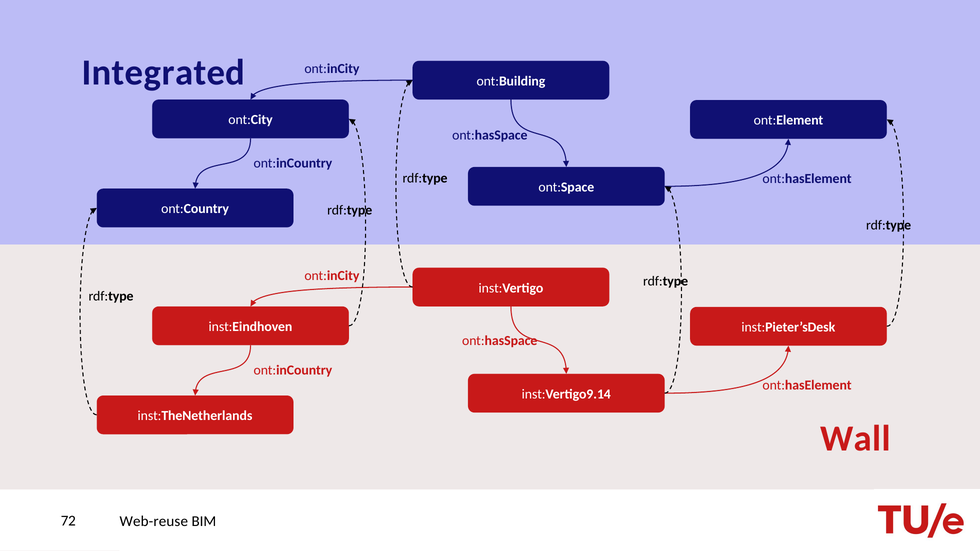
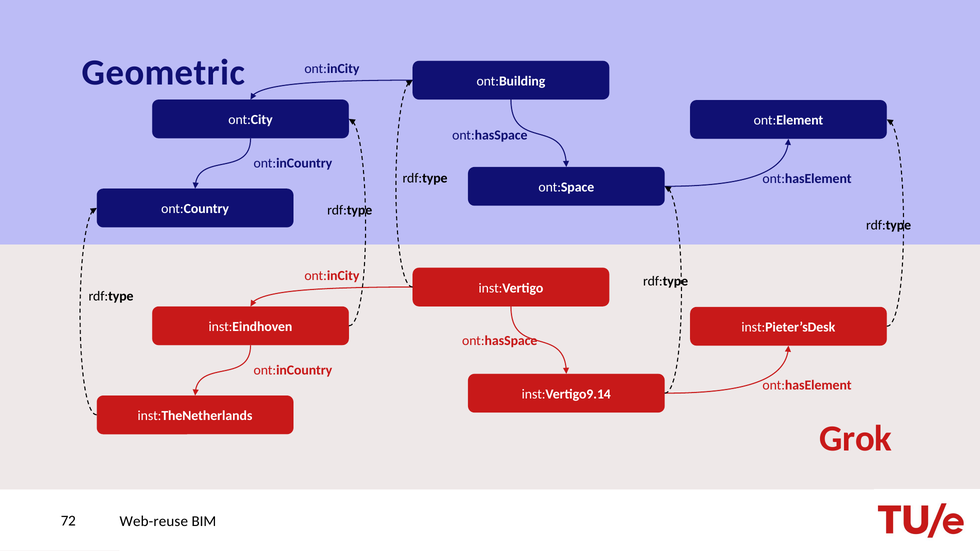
Integrated: Integrated -> Geometric (163, 73)
Wall: Wall -> Grok (856, 439)
